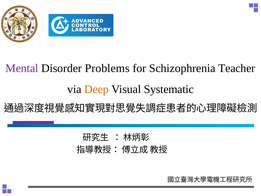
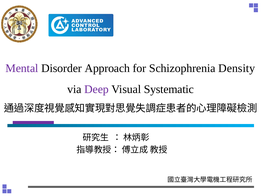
Problems: Problems -> Approach (107, 68)
Teacher: Teacher -> Density (237, 68)
Deep colour: orange -> purple (97, 89)
